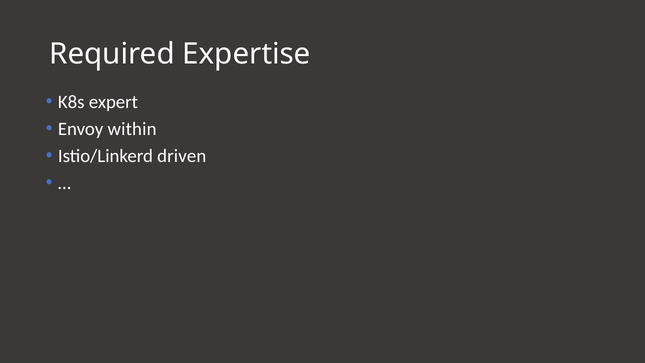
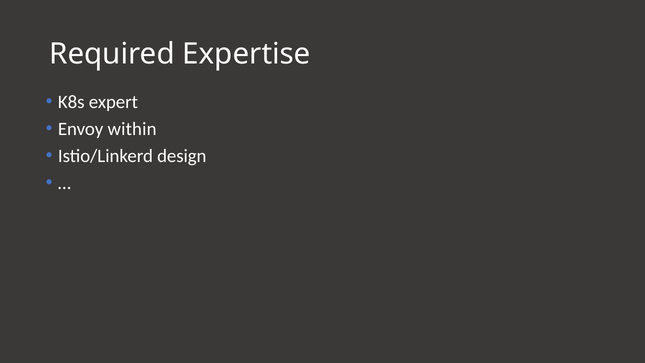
driven: driven -> design (182, 156)
